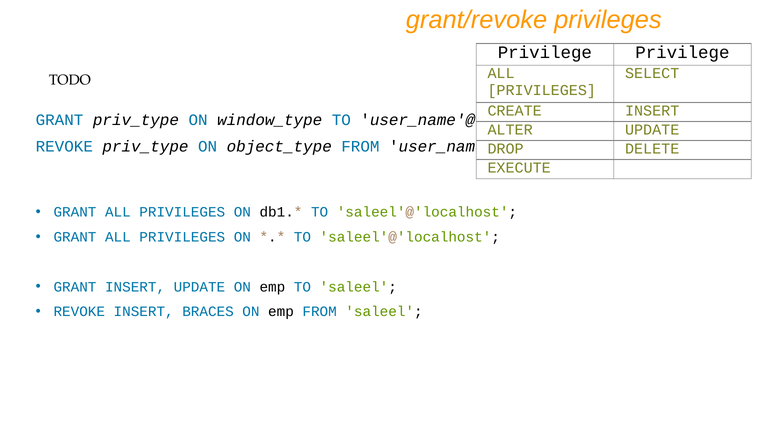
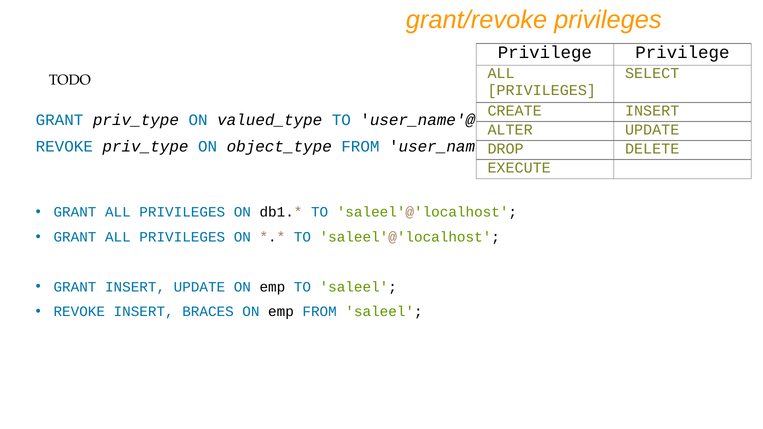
window_type: window_type -> valued_type (270, 120)
